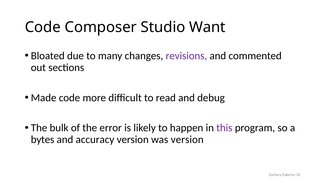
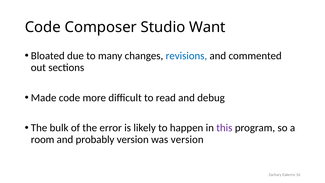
revisions colour: purple -> blue (186, 56)
bytes: bytes -> room (43, 139)
accuracy: accuracy -> probably (95, 139)
